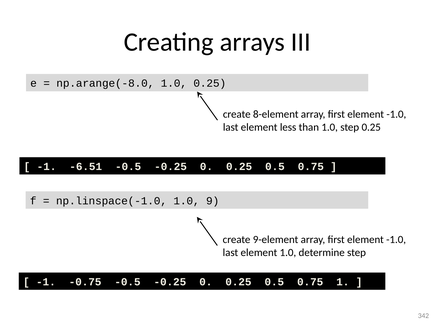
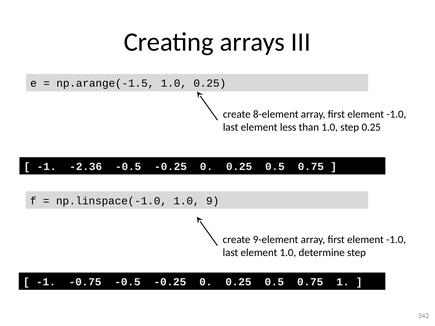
np.arange(-8.0: np.arange(-8.0 -> np.arange(-1.5 (105, 83)
-6.51: -6.51 -> -2.36 (86, 167)
